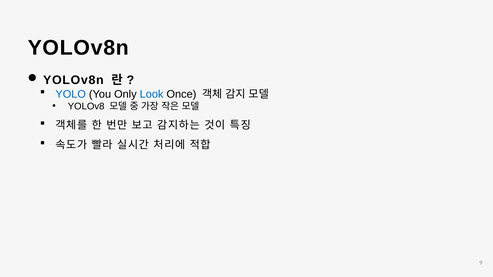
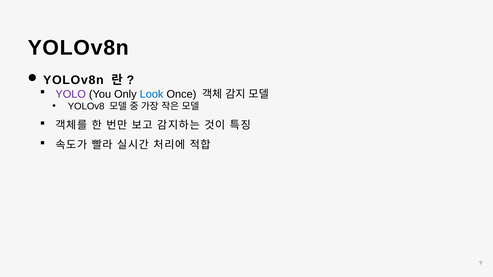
YOLO colour: blue -> purple (71, 94)
